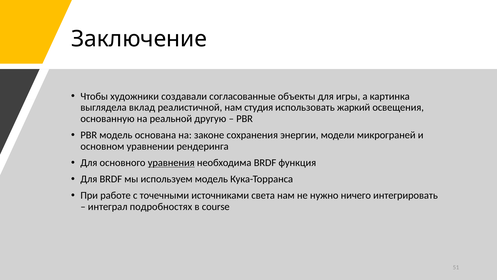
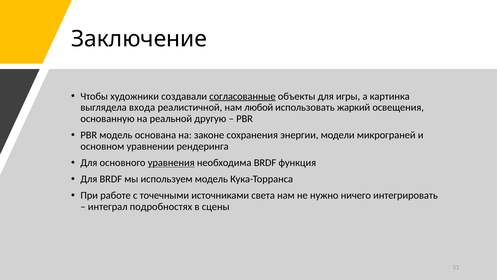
согласованные underline: none -> present (242, 96)
вклад: вклад -> входа (142, 107)
студия: студия -> любой (259, 107)
course: course -> сцены (216, 206)
